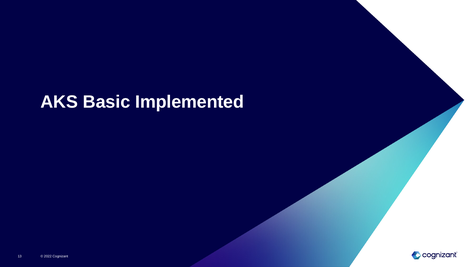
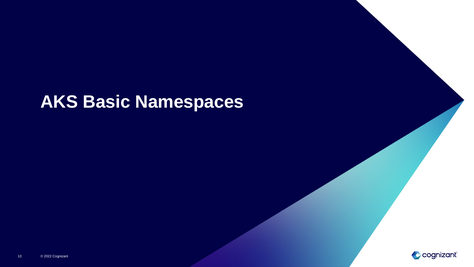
Implemented: Implemented -> Namespaces (190, 102)
